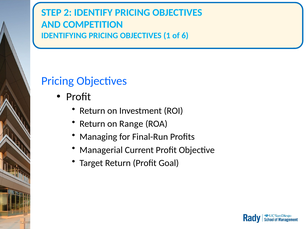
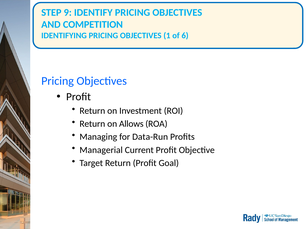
2: 2 -> 9 (68, 12)
Range: Range -> Allows (131, 124)
Final-Run: Final-Run -> Data-Run (150, 137)
